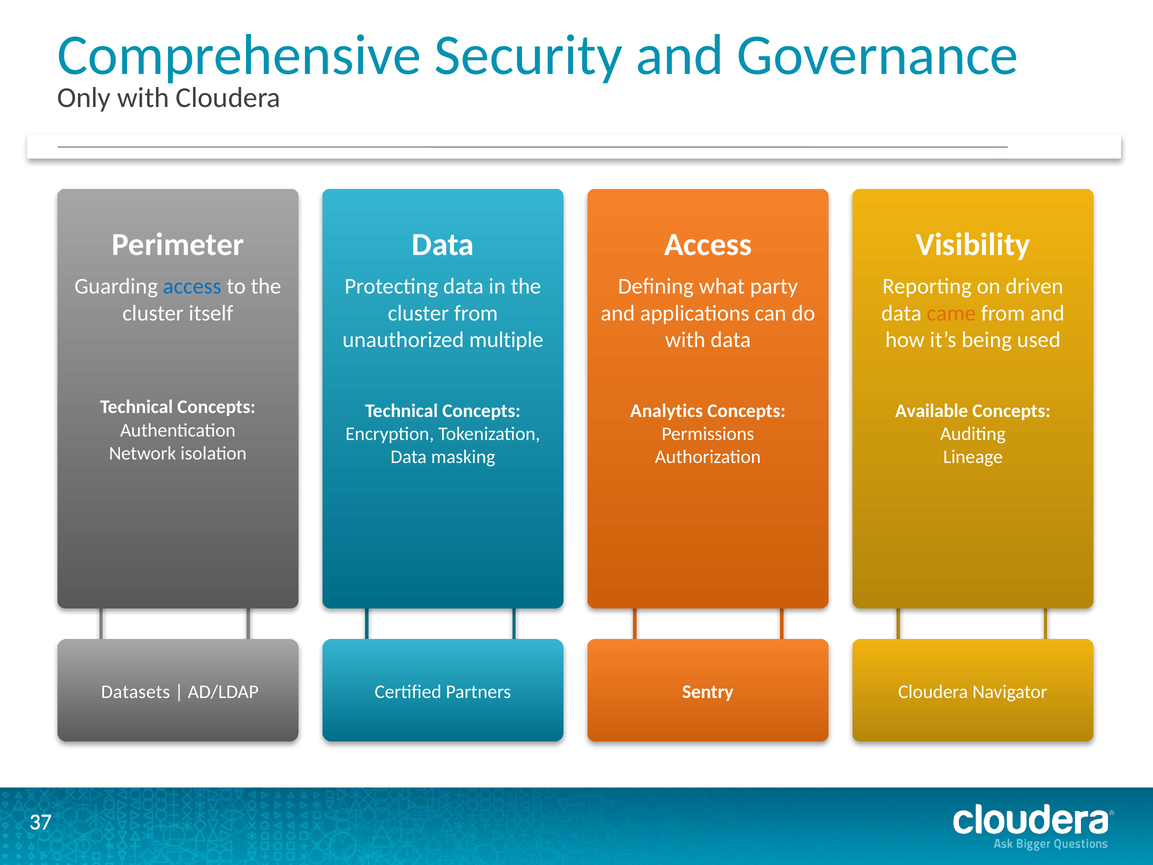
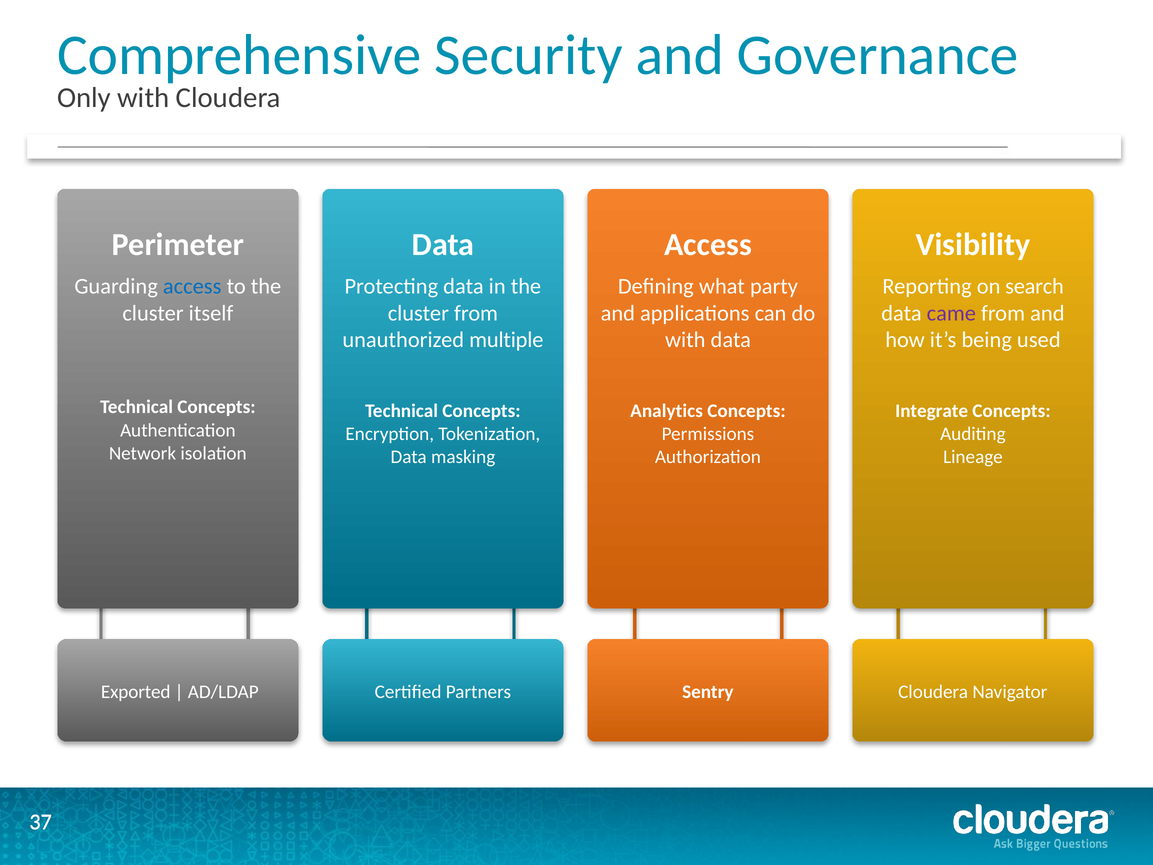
driven: driven -> search (1035, 286)
came colour: orange -> purple (951, 313)
Available: Available -> Integrate (932, 411)
Datasets: Datasets -> Exported (136, 692)
